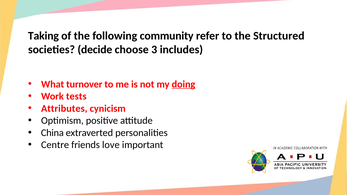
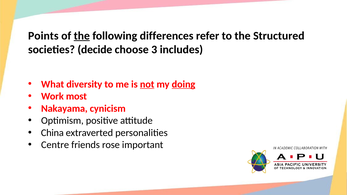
Taking: Taking -> Points (43, 36)
the underline: none -> present (82, 36)
community: community -> differences (167, 36)
turnover: turnover -> diversity (84, 84)
not underline: none -> present (147, 84)
tests: tests -> most (76, 96)
Attributes: Attributes -> Nakayama (64, 109)
love: love -> rose (111, 145)
